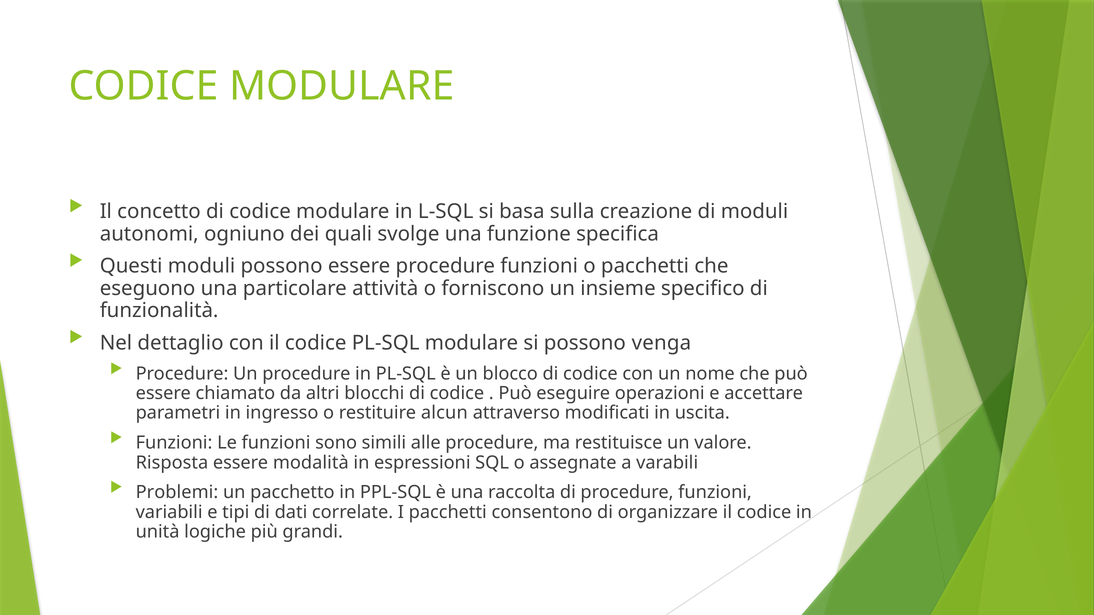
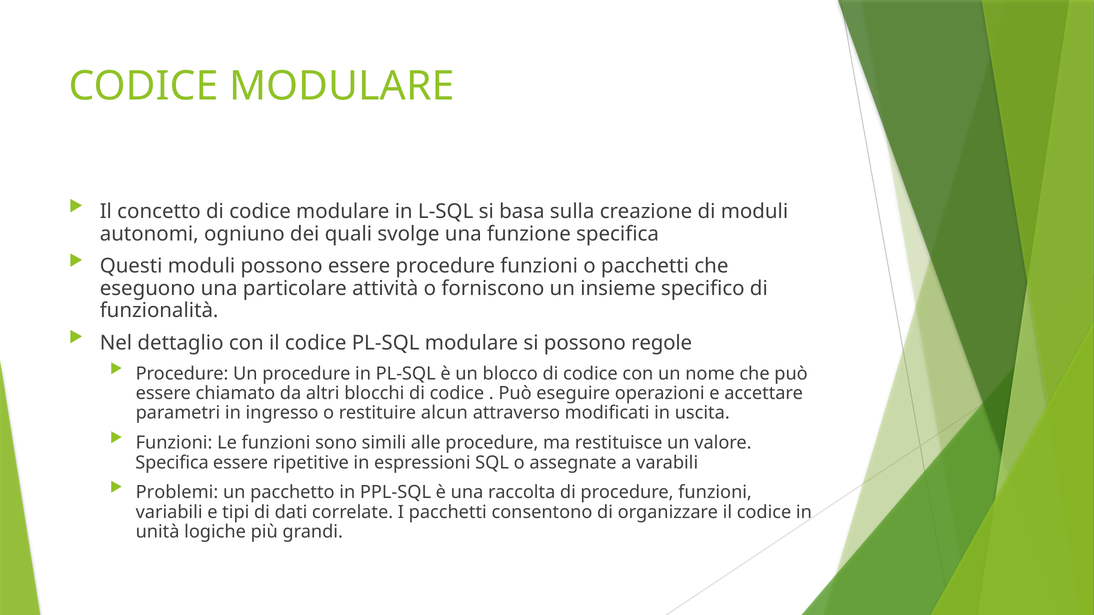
venga: venga -> regole (662, 343)
Risposta: Risposta -> Specifica (172, 463)
modalità: modalità -> ripetitive (311, 463)
